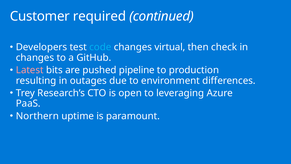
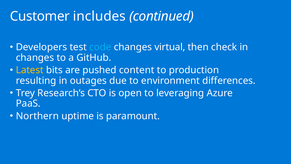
required: required -> includes (99, 16)
Latest colour: pink -> yellow (30, 70)
pipeline: pipeline -> content (137, 70)
